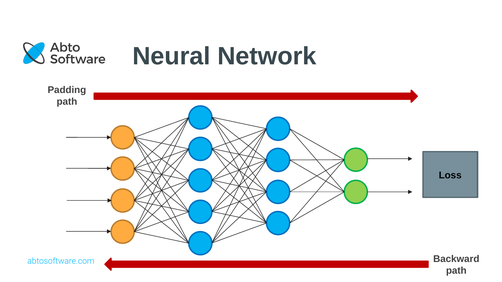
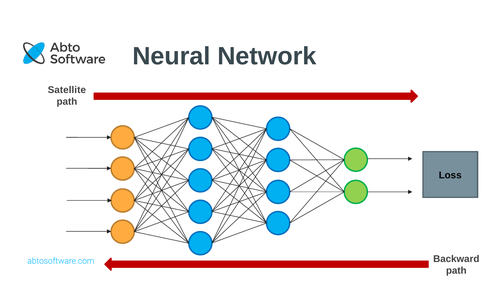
Padding: Padding -> Satellite (67, 90)
